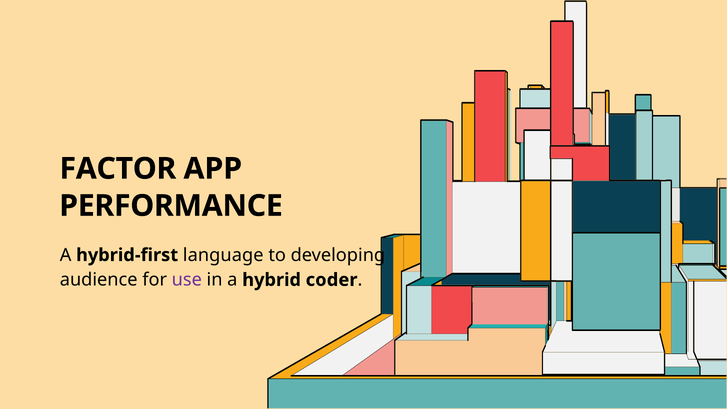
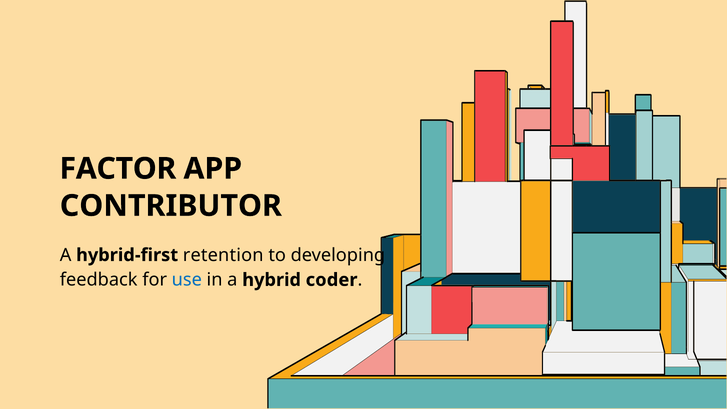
PERFORMANCE: PERFORMANCE -> CONTRIBUTOR (171, 206)
language: language -> retention (223, 255)
audience: audience -> feedback (99, 280)
use colour: purple -> blue (187, 280)
